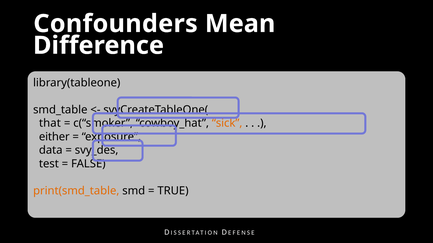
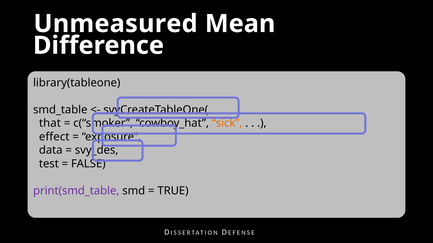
Confounders: Confounders -> Unmeasured (116, 24)
either: either -> effect (54, 137)
print(smd_table colour: orange -> purple (76, 191)
